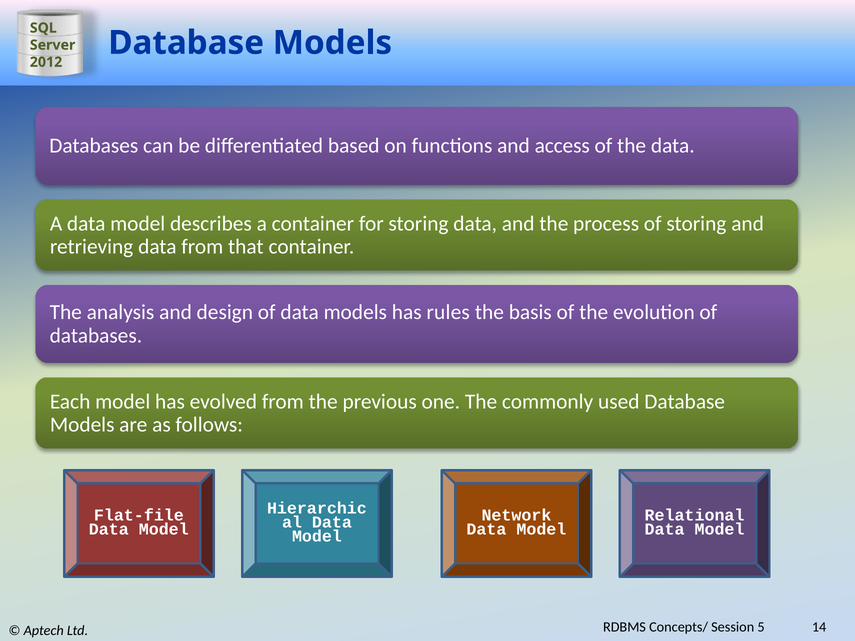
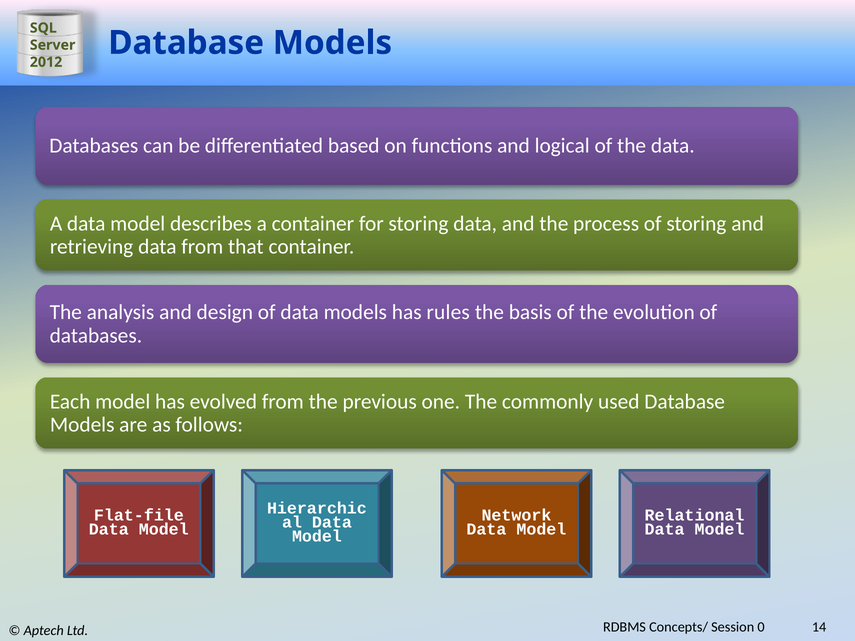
access: access -> logical (562, 146)
5: 5 -> 0 (761, 627)
